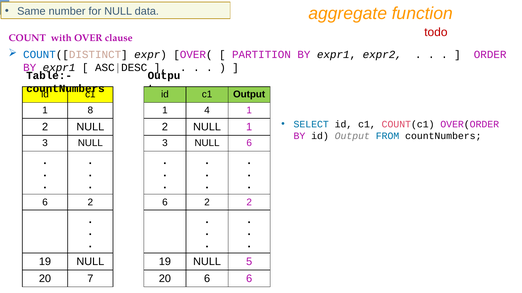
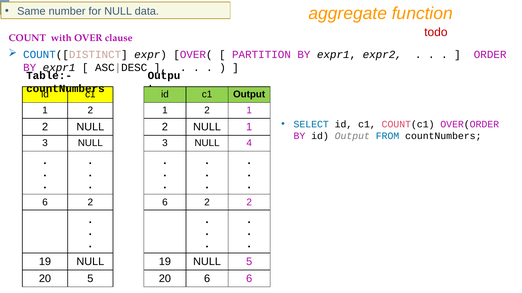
8: 8 -> 2 (90, 110)
4: 4 -> 2 (207, 110)
NULL 6: 6 -> 4 (249, 143)
20 7: 7 -> 5 (90, 279)
